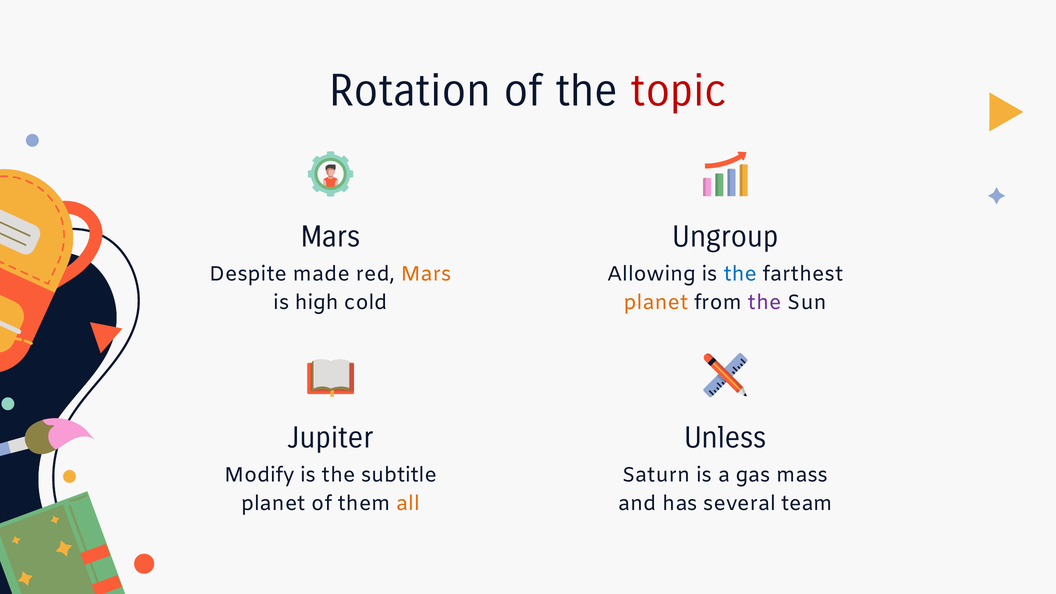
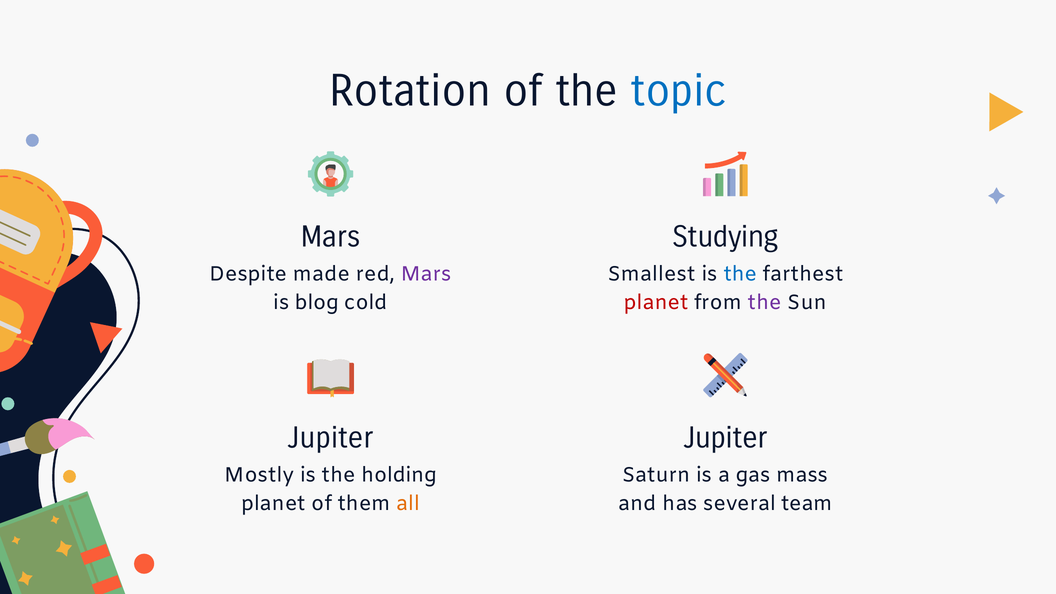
topic colour: red -> blue (679, 91)
Ungroup: Ungroup -> Studying (726, 237)
Mars colour: orange -> purple (426, 274)
Allowing: Allowing -> Smallest (652, 274)
high: high -> blog (317, 303)
planet colour: orange -> red (656, 303)
Jupiter Unless: Unless -> Jupiter (726, 438)
Modify: Modify -> Mostly (259, 475)
subtitle: subtitle -> holding (399, 475)
